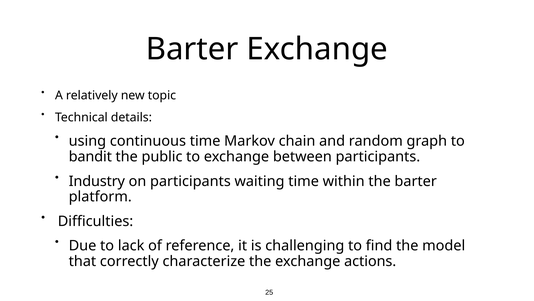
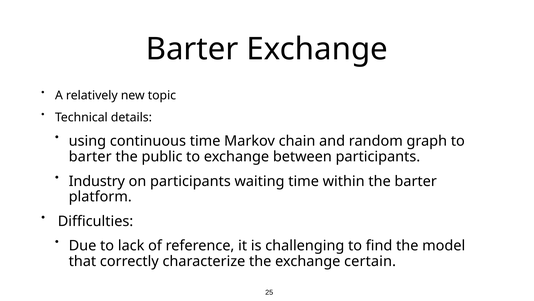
bandit: bandit -> barter (90, 156)
actions: actions -> certain (370, 261)
